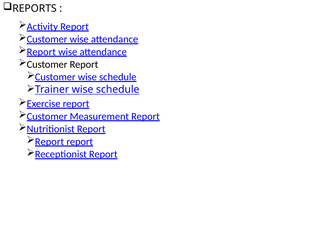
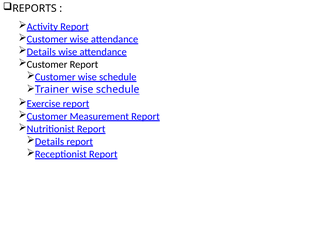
Report: Report -> Details (41, 52)
Report: Report -> Details (49, 141)
